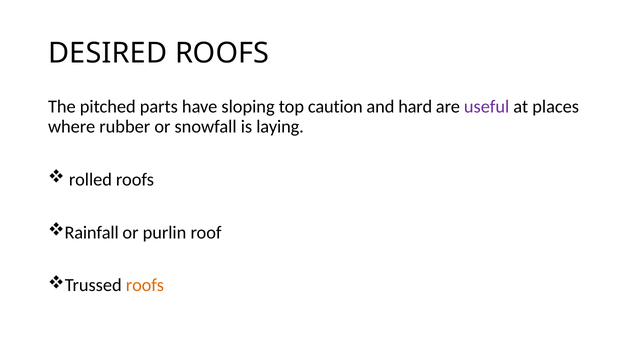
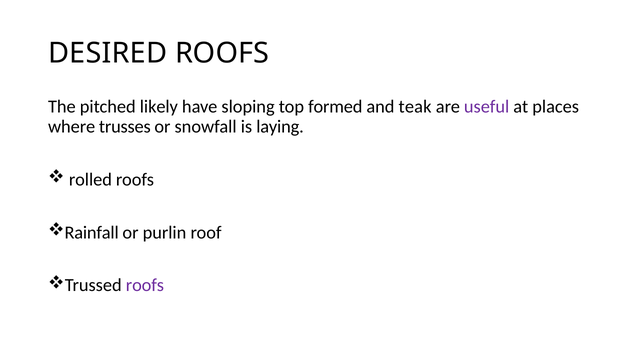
parts: parts -> likely (159, 107)
caution: caution -> formed (335, 107)
hard: hard -> teak (415, 107)
rubber: rubber -> trusses (125, 126)
roofs colour: orange -> purple (145, 285)
